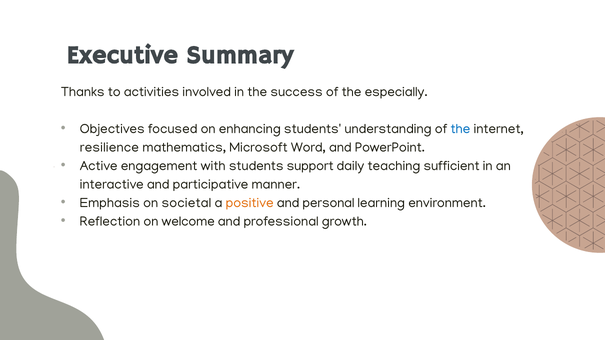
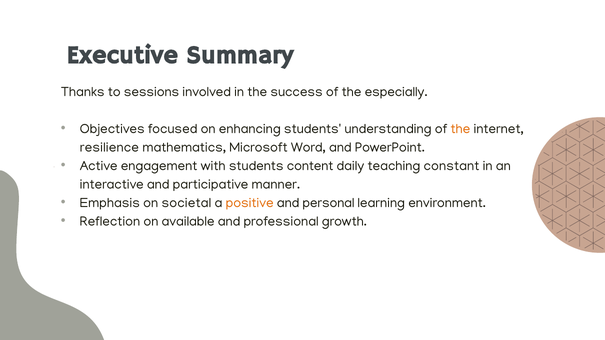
activities: activities -> sessions (152, 92)
the colour: blue -> orange (460, 129)
support: support -> content (310, 166)
sufficient: sufficient -> constant (451, 166)
welcome: welcome -> available (188, 221)
